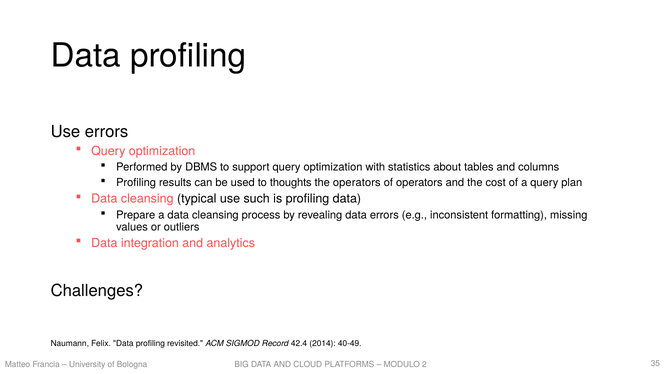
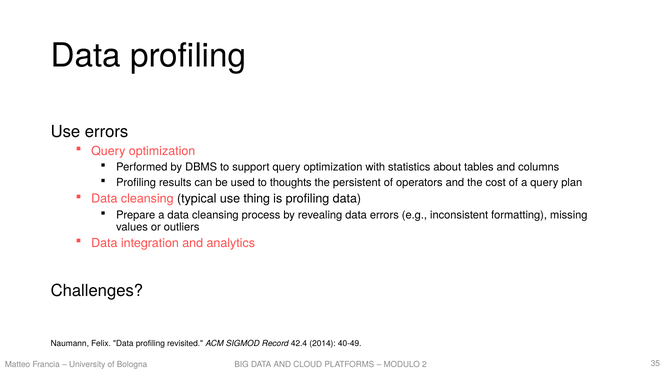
the operators: operators -> persistent (357, 183)
such: such -> thing (257, 199)
